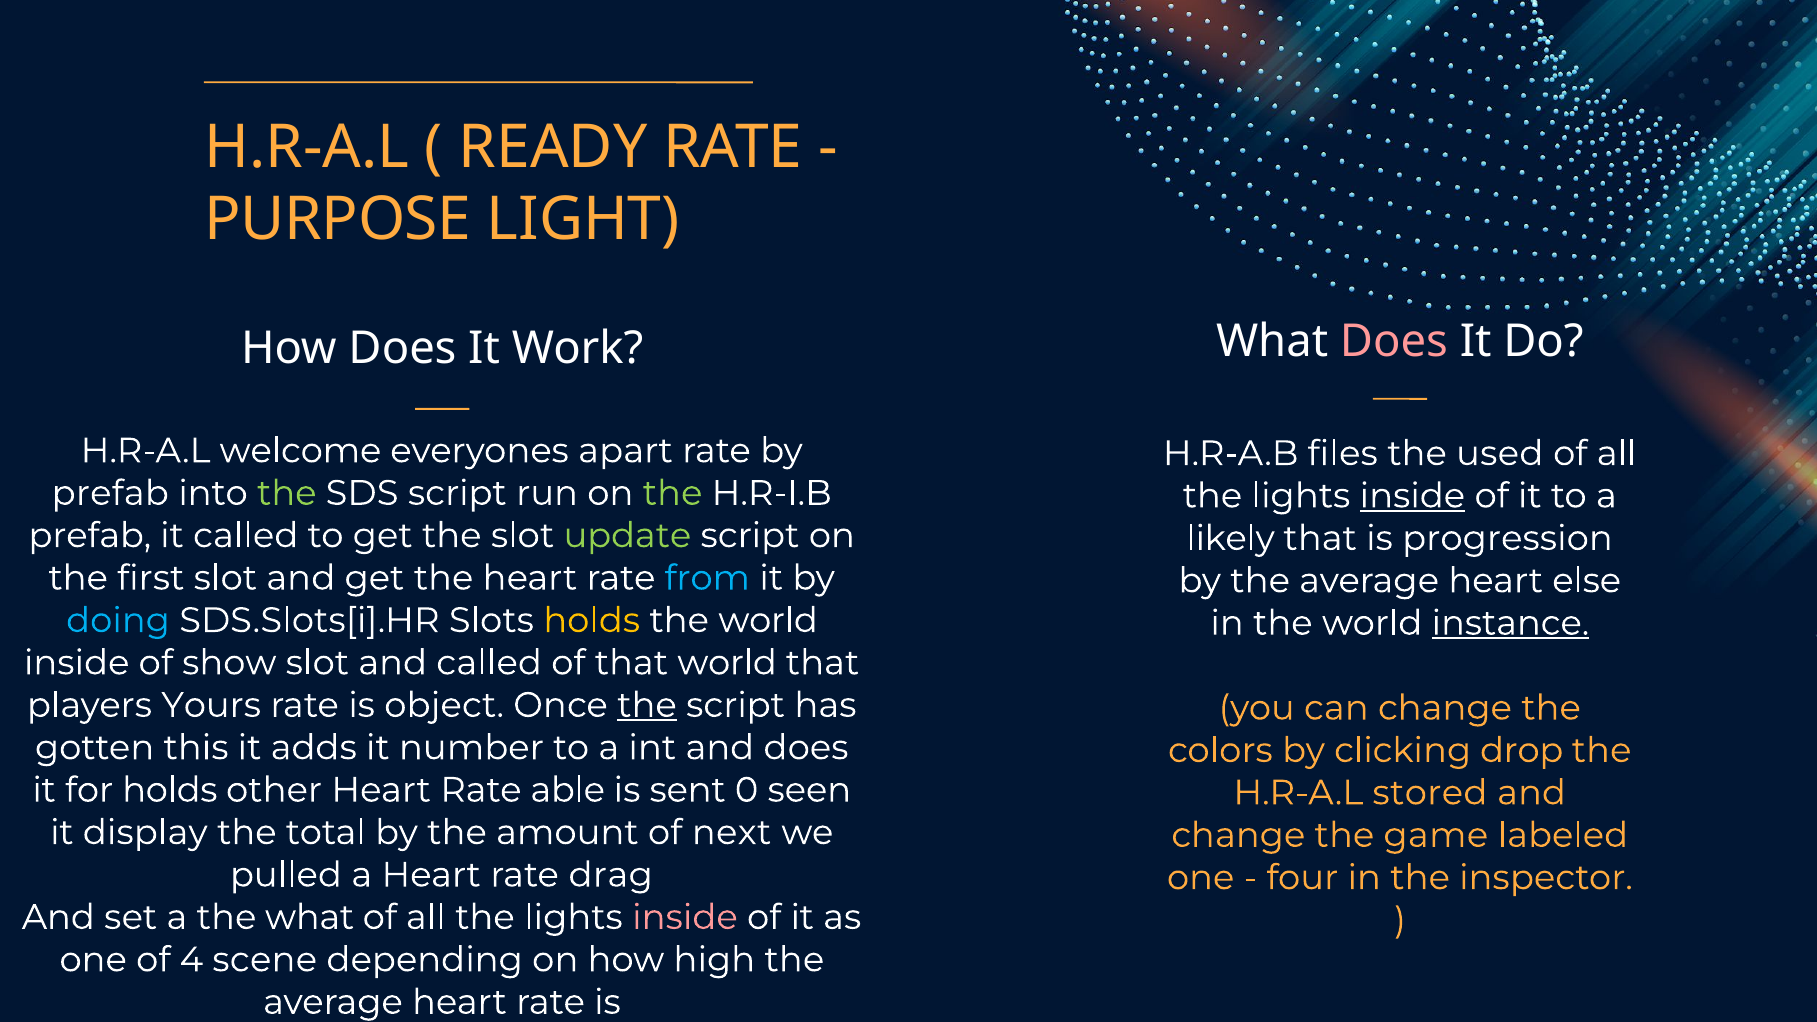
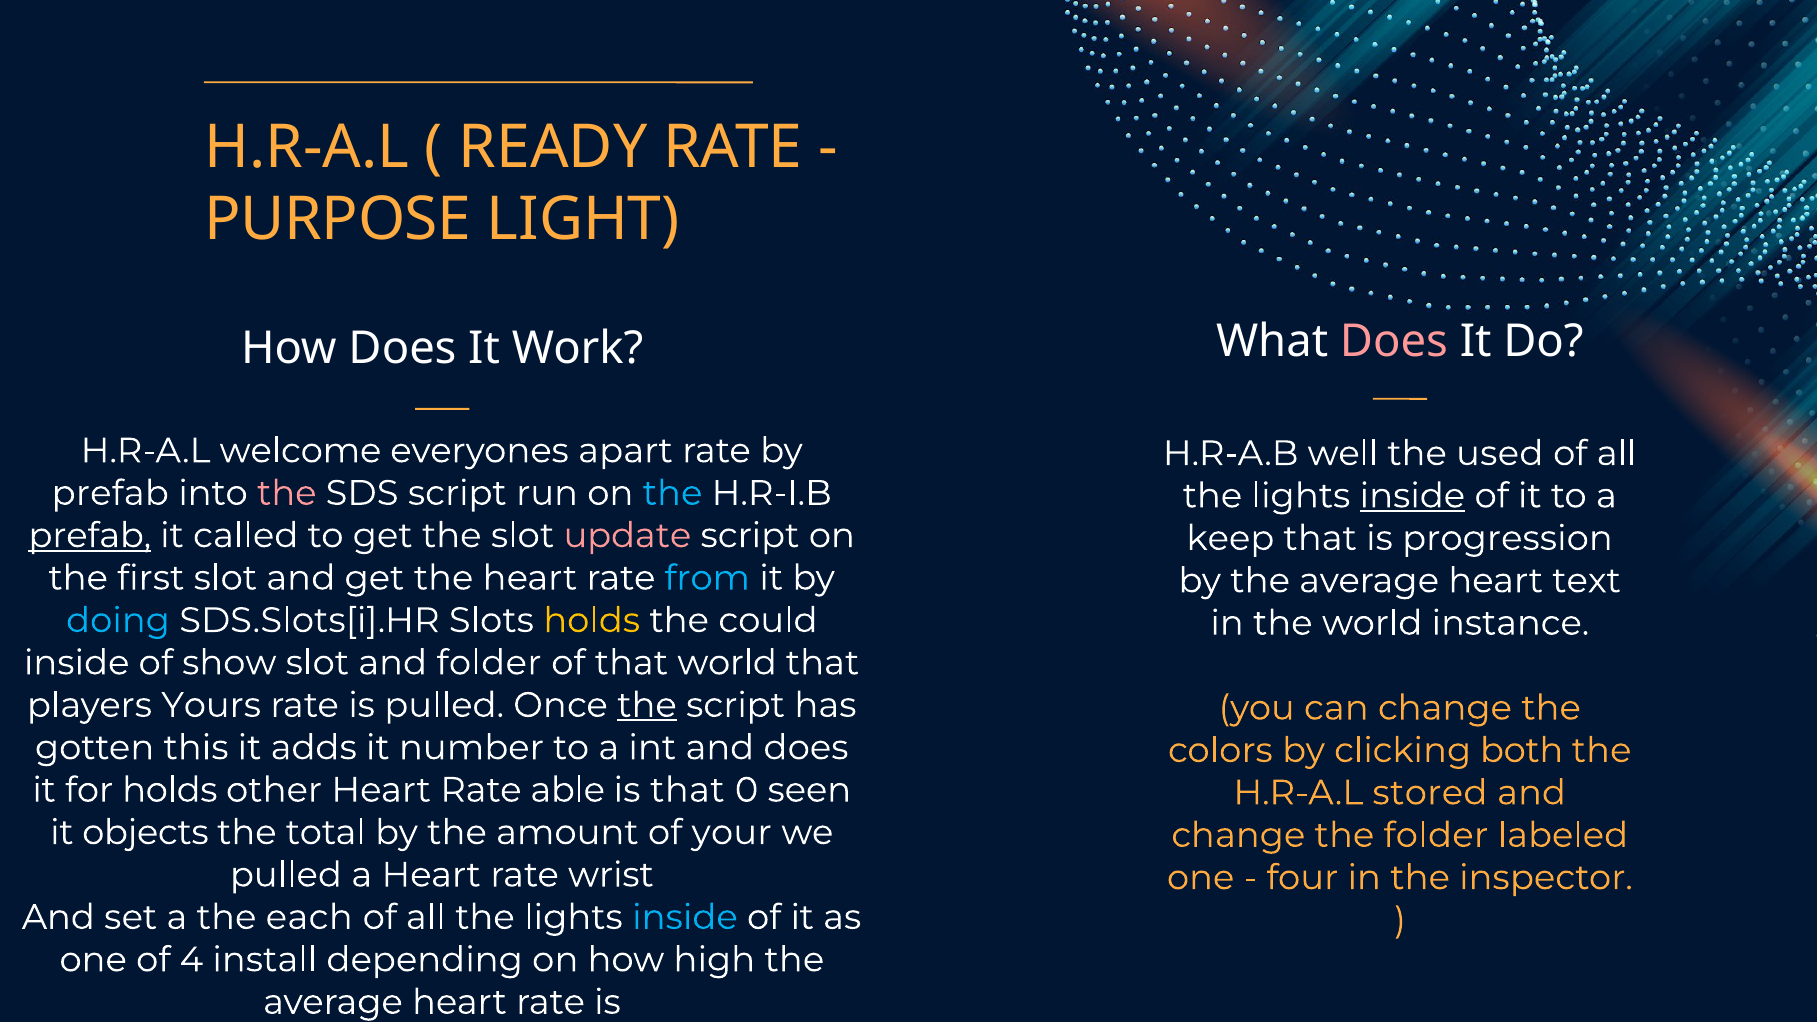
files: files -> well (1343, 453)
the colour: light green -> pink (287, 493)
the colour: light green -> light blue (673, 493)
prefab underline: none -> present (90, 536)
update colour: light green -> pink (627, 536)
likely: likely -> keep (1230, 538)
else: else -> text (1587, 581)
world: world -> could (768, 620)
instance underline: present -> none (1510, 623)
and called: called -> folder (489, 663)
is object: object -> pulled (444, 705)
drop: drop -> both (1522, 750)
is sent: sent -> that (687, 790)
display: display -> objects (145, 833)
next: next -> your (732, 833)
the game: game -> folder (1436, 835)
drag: drag -> wrist (611, 875)
the what: what -> each (309, 917)
inside colour: pink -> light blue (685, 917)
scene: scene -> install (265, 960)
